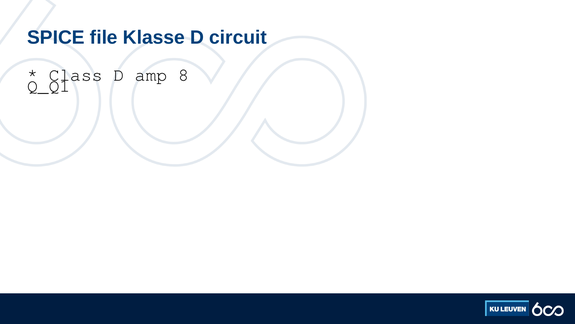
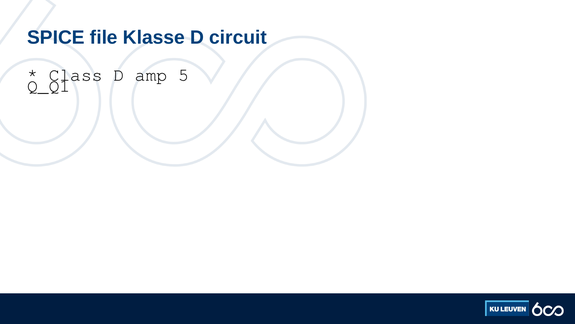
8: 8 -> 5 (183, 75)
